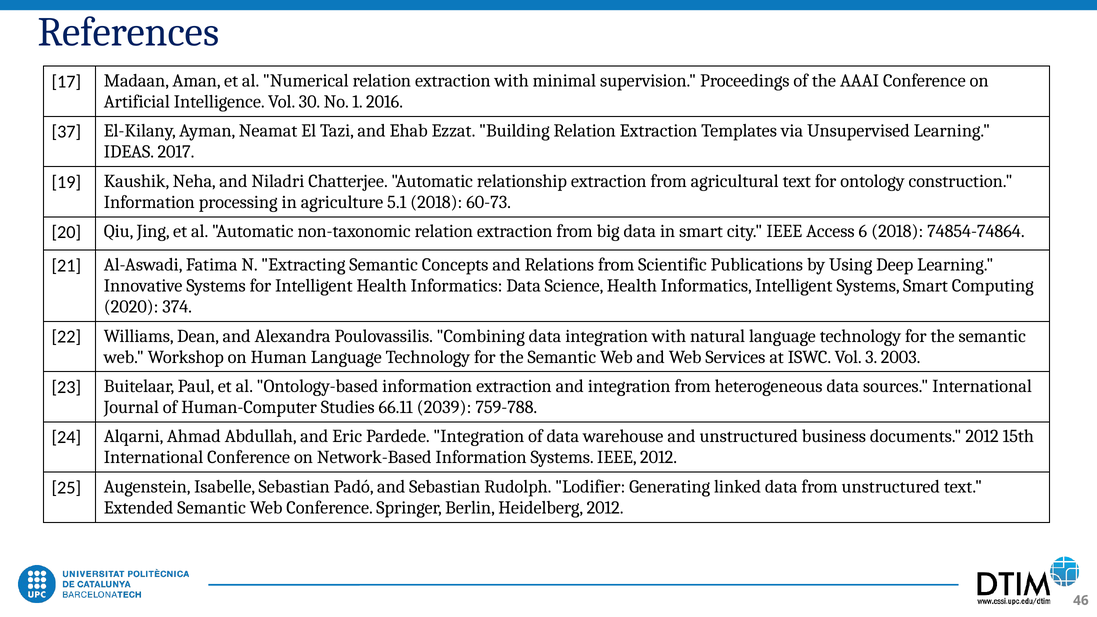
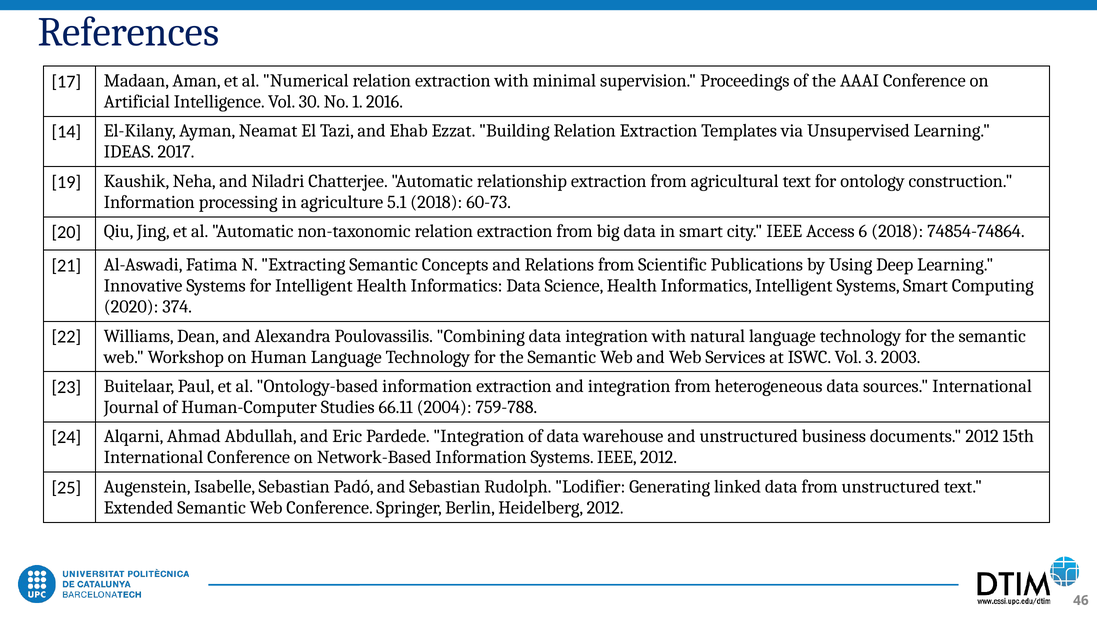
37: 37 -> 14 (66, 132)
2039: 2039 -> 2004 (444, 407)
